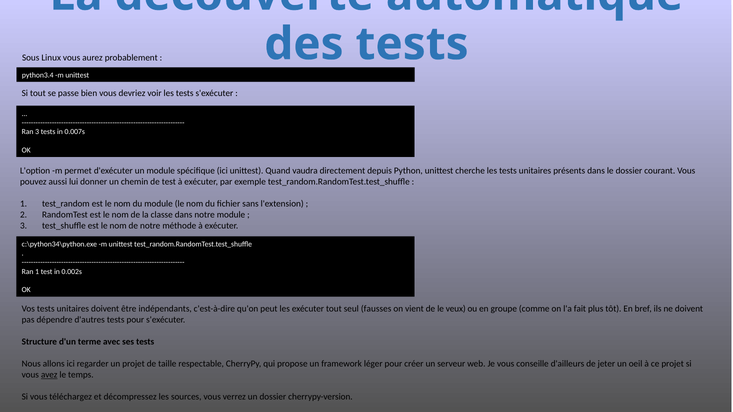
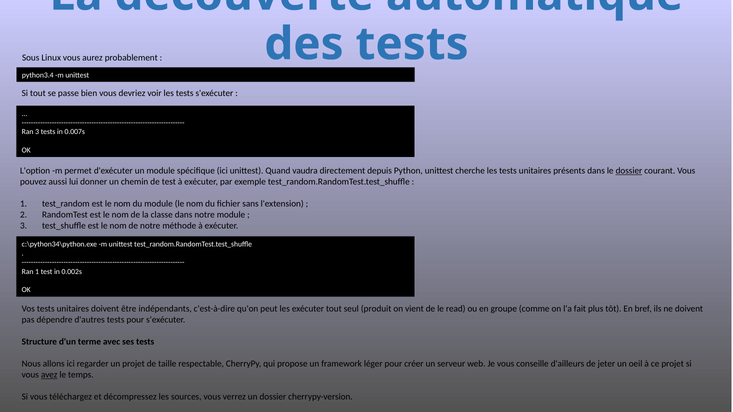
dossier underline: none -> present (629, 171)
fausses: fausses -> produit (376, 309)
veux: veux -> read (456, 309)
